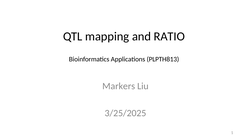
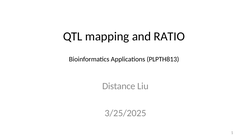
Markers: Markers -> Distance (119, 87)
